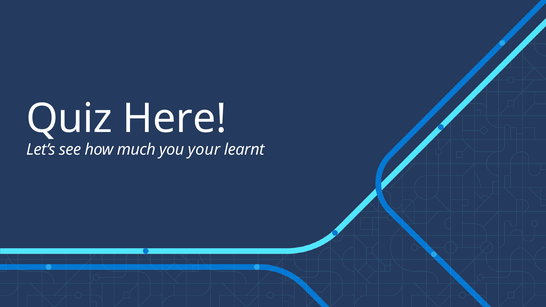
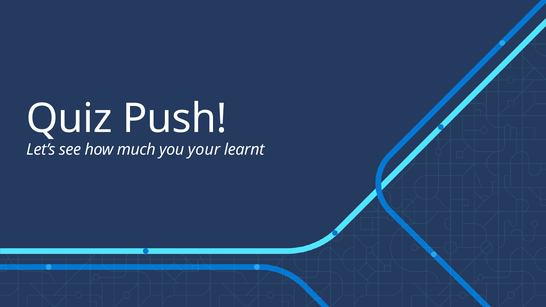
Here: Here -> Push (175, 119)
